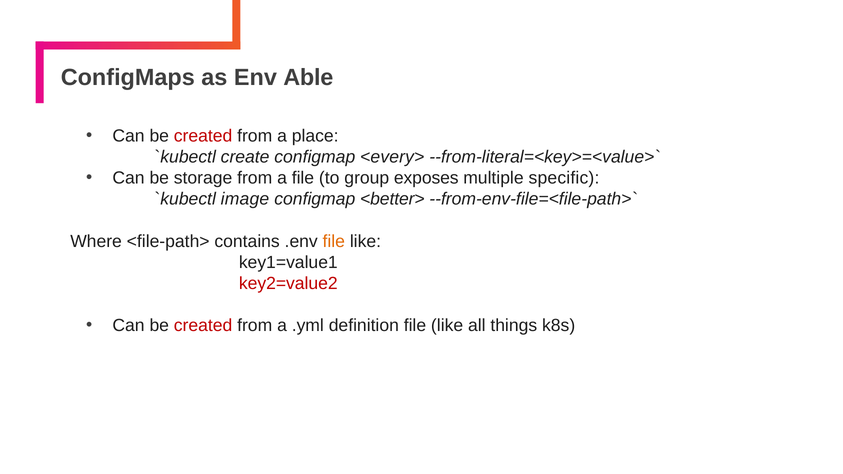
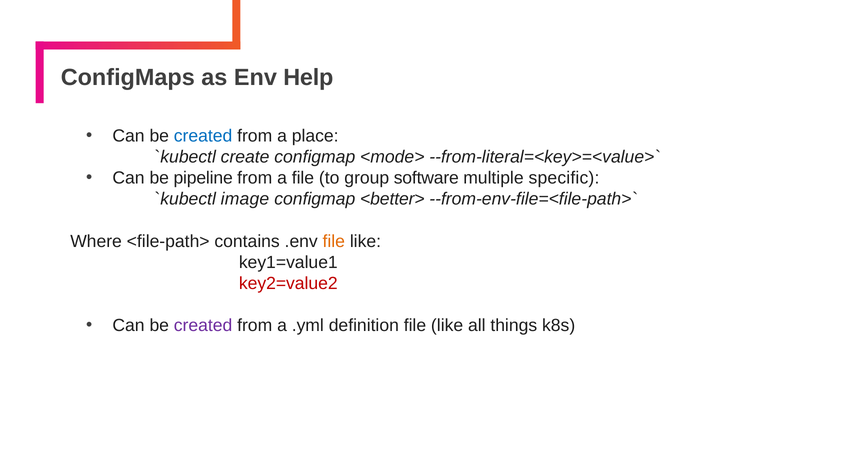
Able: Able -> Help (308, 78)
created colour: red -> blue (203, 136)
<every>: <every> -> <mode> (392, 157)
storage: storage -> pipeline (203, 178)
exposes: exposes -> software (426, 178)
created colour: red -> purple (203, 326)
